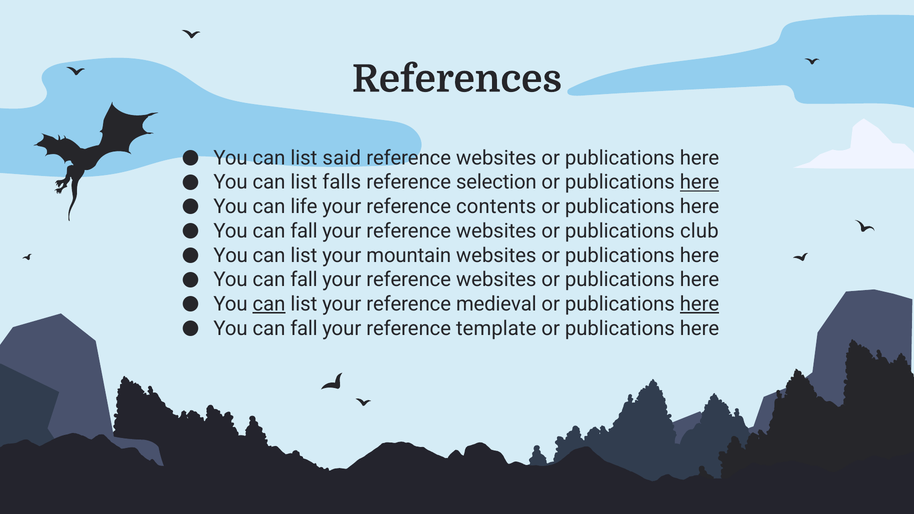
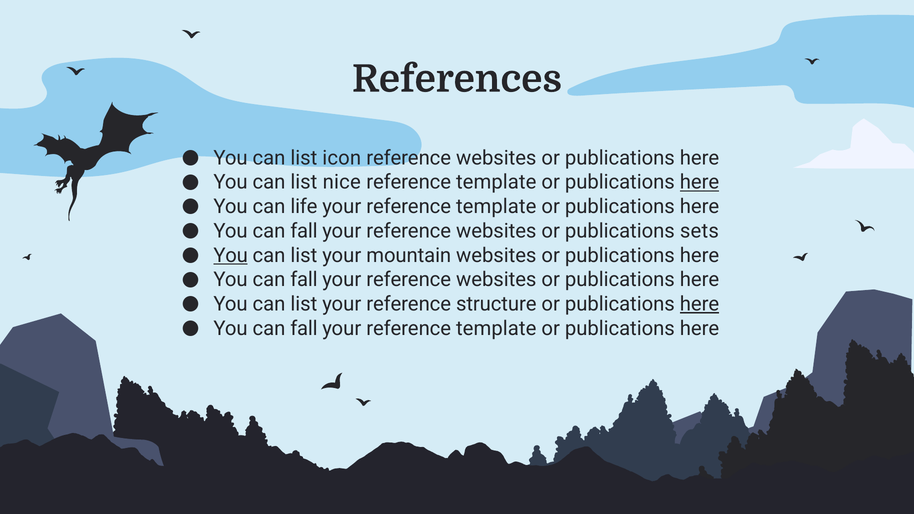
said: said -> icon (342, 158)
falls: falls -> nice (342, 182)
selection: selection -> template (496, 182)
contents: contents -> template (496, 207)
club: club -> sets (699, 231)
You underline: none -> present (231, 255)
can underline: present -> none (269, 304)
medieval: medieval -> structure (496, 304)
